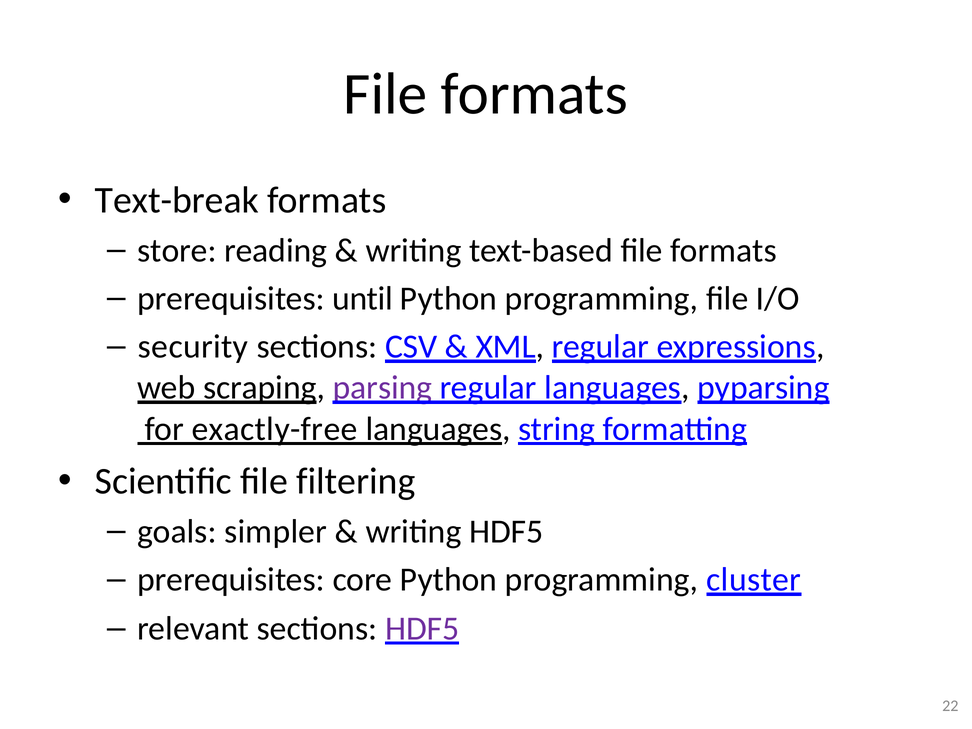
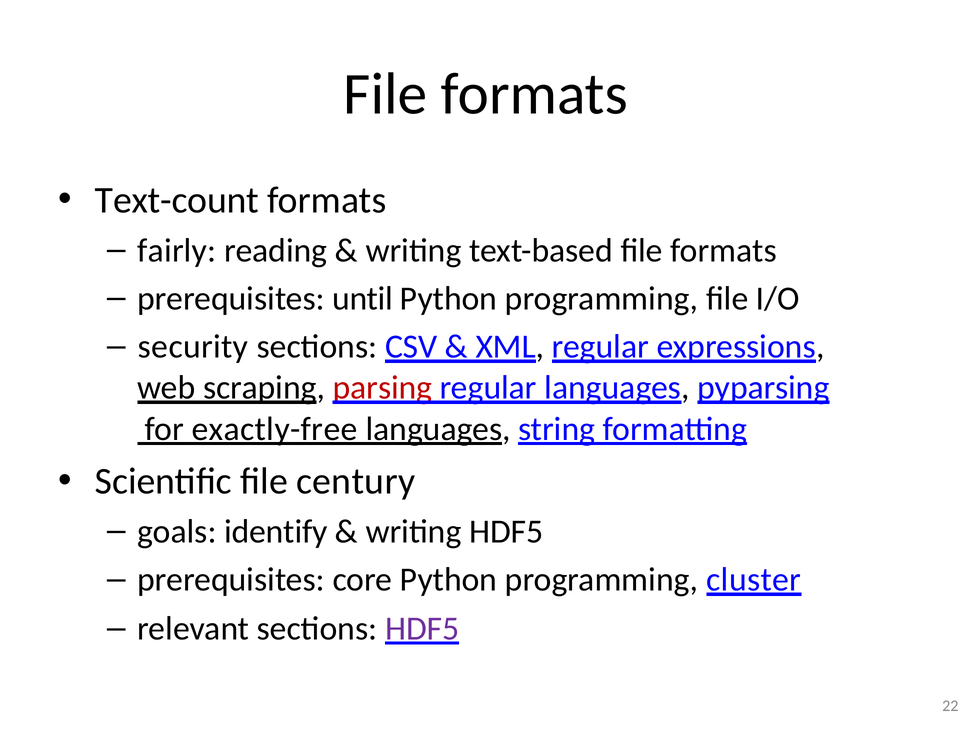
Text-break: Text-break -> Text-count (177, 200)
store: store -> fairly (177, 251)
parsing colour: purple -> red (382, 388)
filtering: filtering -> century (356, 481)
simpler: simpler -> identify (276, 532)
